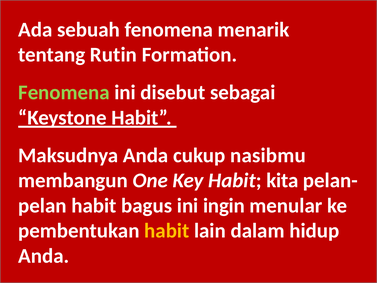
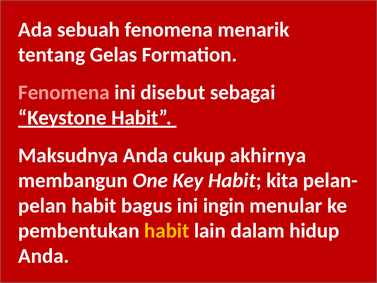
Rutin: Rutin -> Gelas (114, 55)
Fenomena colour: light green -> pink (64, 92)
nasibmu: nasibmu -> akhirnya (268, 155)
